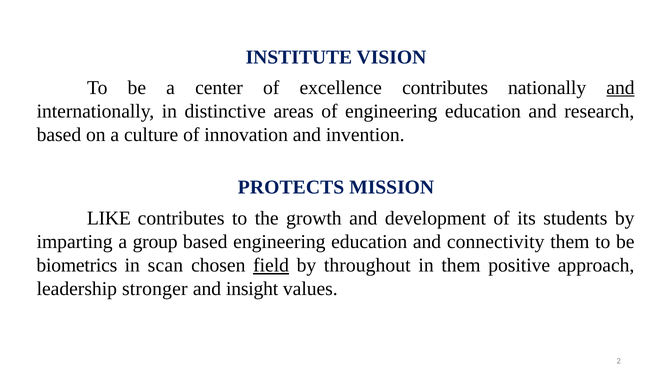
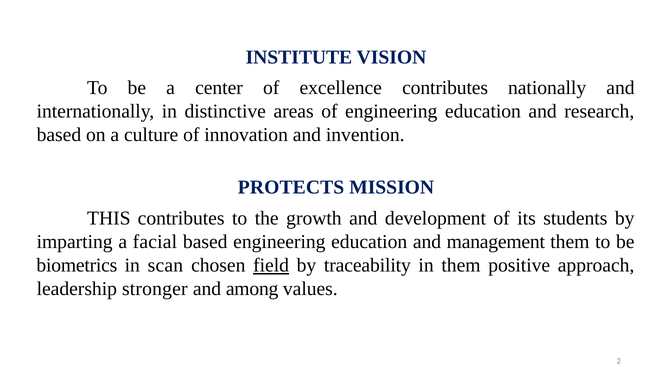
and underline: present -> none (620, 88)
LIKE: LIKE -> THIS (109, 218)
group: group -> facial (155, 242)
connectivity: connectivity -> management (496, 242)
throughout: throughout -> traceability (367, 265)
insight: insight -> among (252, 289)
